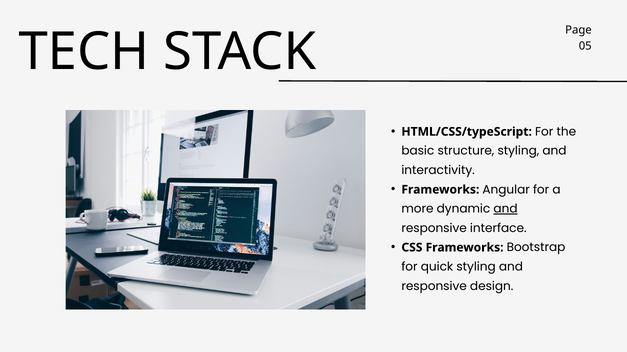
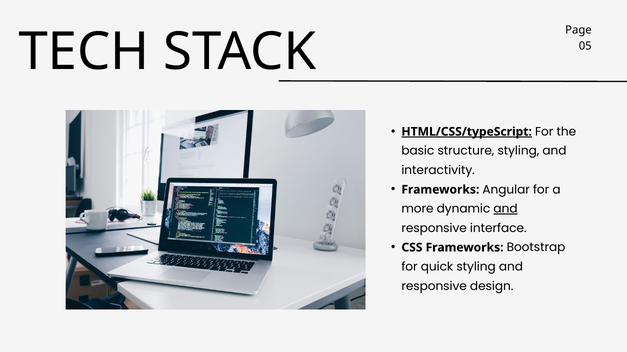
HTML/CSS/typeScript underline: none -> present (467, 132)
